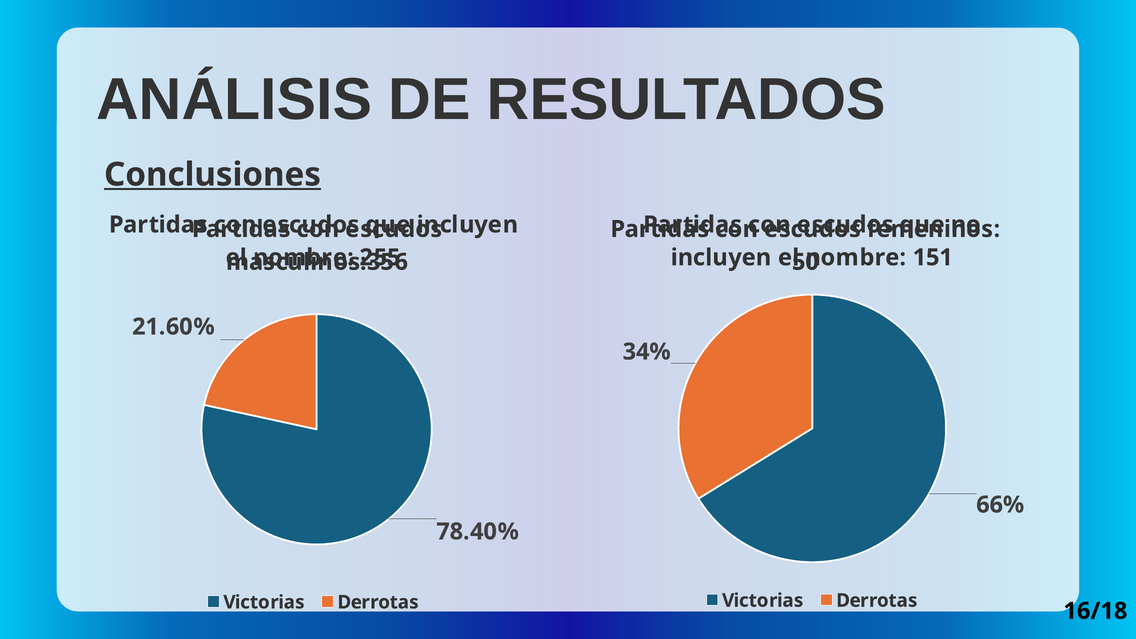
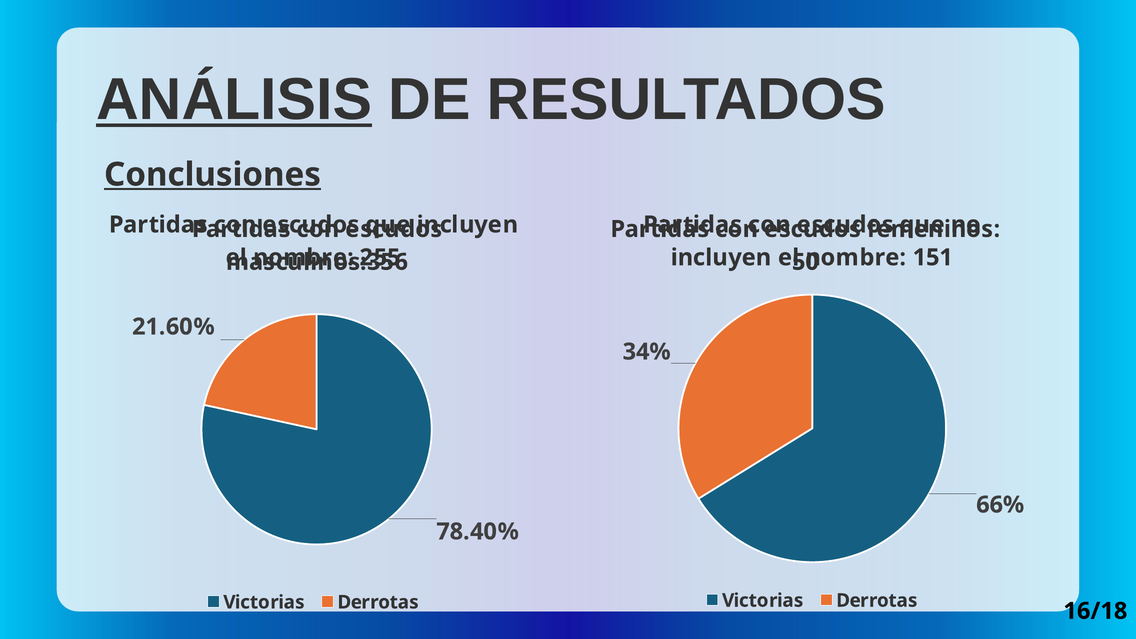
ANÁLISIS underline: none -> present (234, 100)
